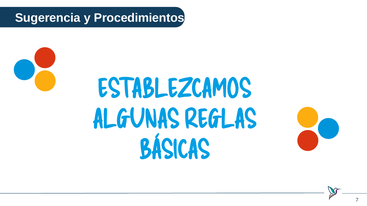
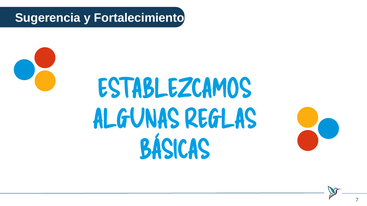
Procedimientos: Procedimientos -> Fortalecimiento (139, 18)
